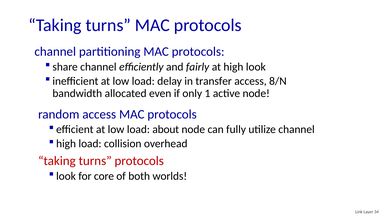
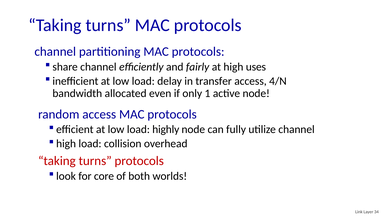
high look: look -> uses (256, 67)
8/N: 8/N -> 4/N (278, 81)
about: about -> highly (166, 129)
